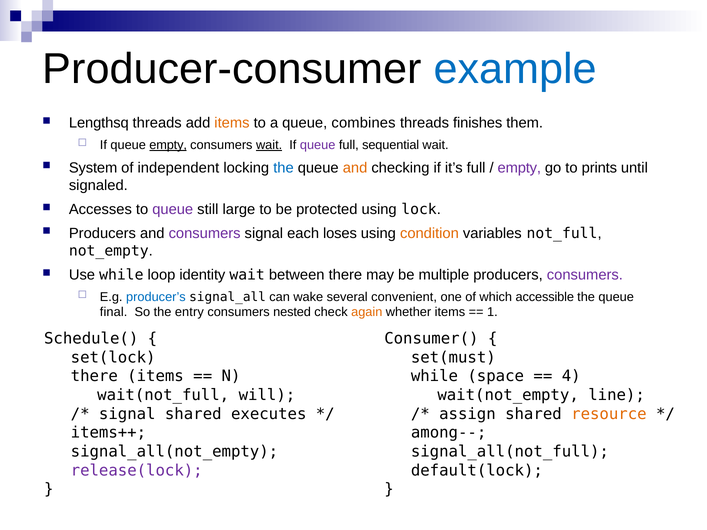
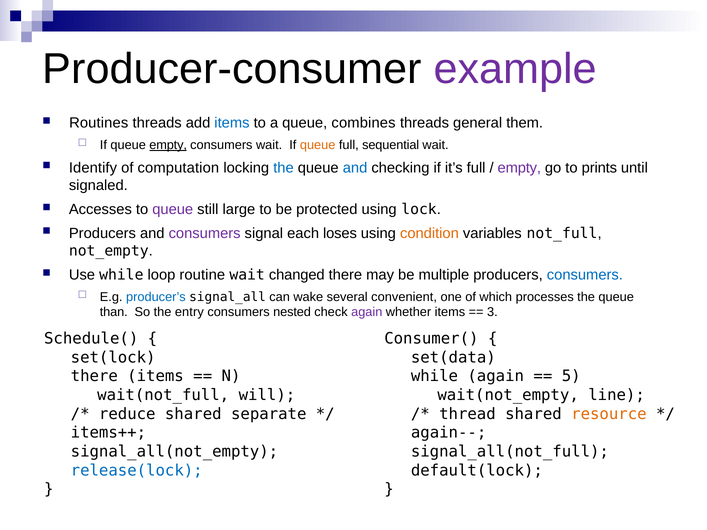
example colour: blue -> purple (515, 69)
Lengthsq: Lengthsq -> Routines (99, 123)
items colour: orange -> blue (232, 123)
finishes: finishes -> general (478, 123)
wait underline: present -> none (269, 145)
queue colour: purple -> orange (318, 145)
System: System -> Identify (93, 168)
independent: independent -> computation (178, 168)
and colour: orange -> blue (355, 168)
identity: identity -> routine (202, 275)
between: between -> changed (297, 275)
consumers colour: purple -> blue (585, 275)
accessible: accessible -> processes (545, 297)
final: final -> than (114, 312)
again colour: orange -> purple (367, 312)
1: 1 -> 3 (492, 312)
set(must: set(must -> set(data (453, 358)
while space: space -> again (496, 376)
4: 4 -> 5 (571, 376)
signal: signal -> reduce (127, 414)
executes: executes -> separate (269, 414)
assign: assign -> thread (467, 414)
among--: among-- -> again-- (449, 433)
release(lock colour: purple -> blue (137, 471)
